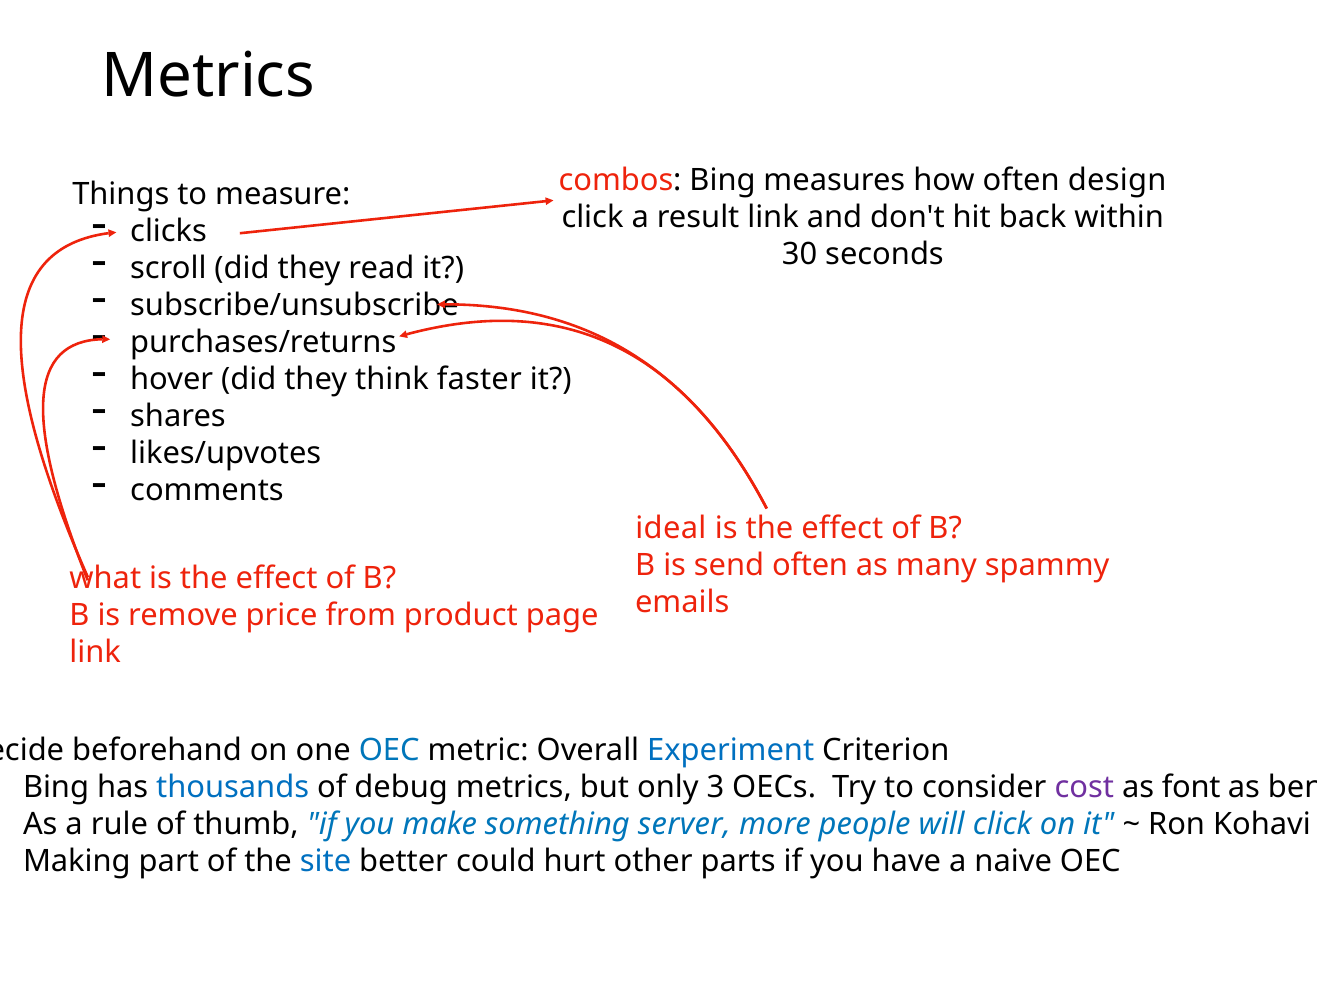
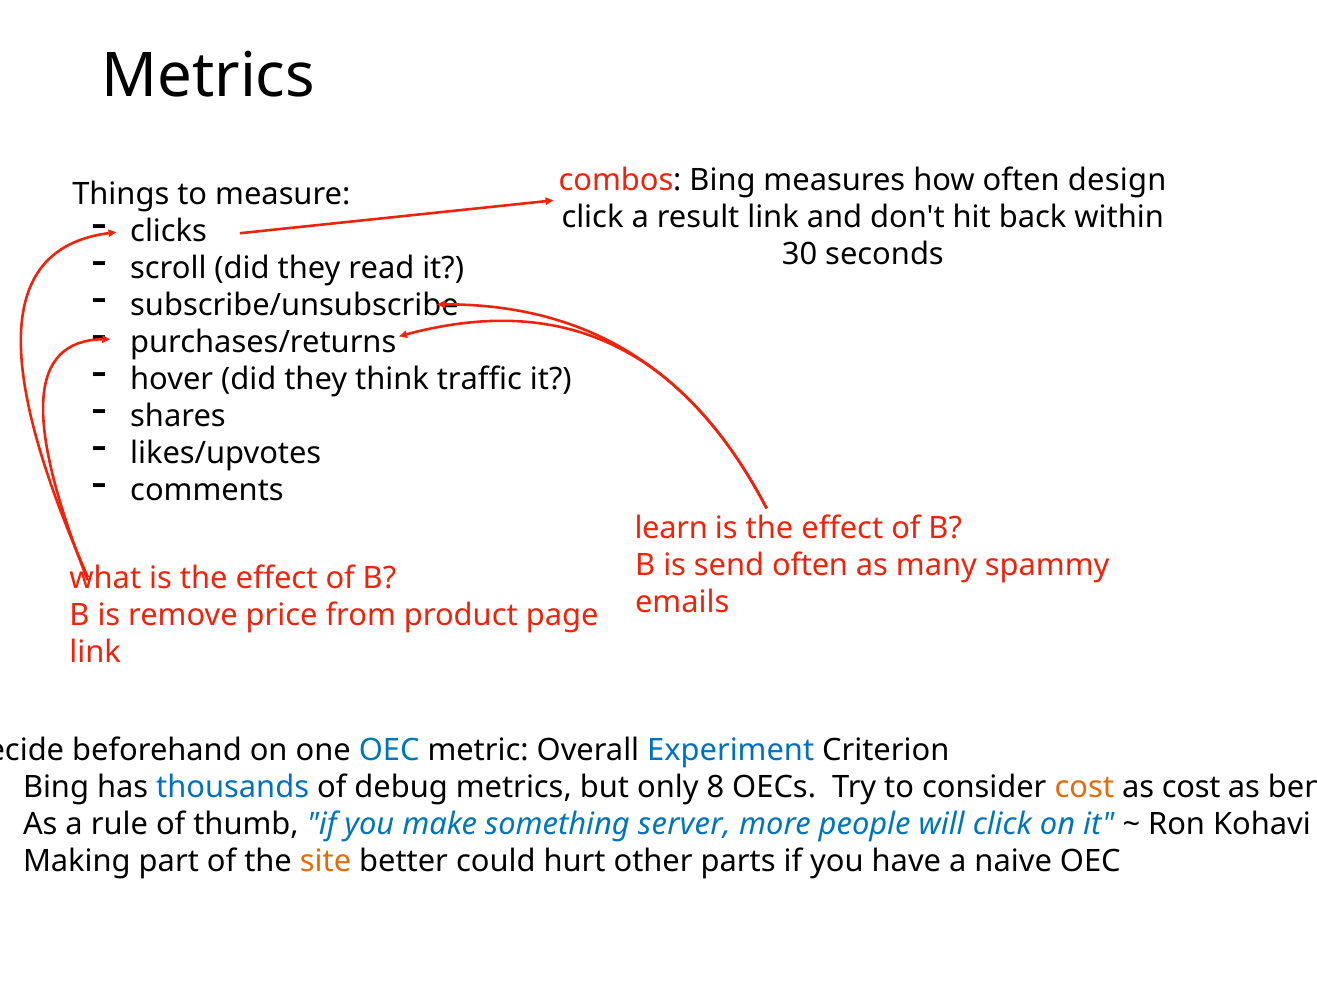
faster: faster -> traffic (479, 379)
ideal: ideal -> learn (671, 529)
3: 3 -> 8 (715, 788)
cost colour: purple -> orange (1084, 788)
as font: font -> cost (1191, 788)
site colour: blue -> orange (326, 862)
